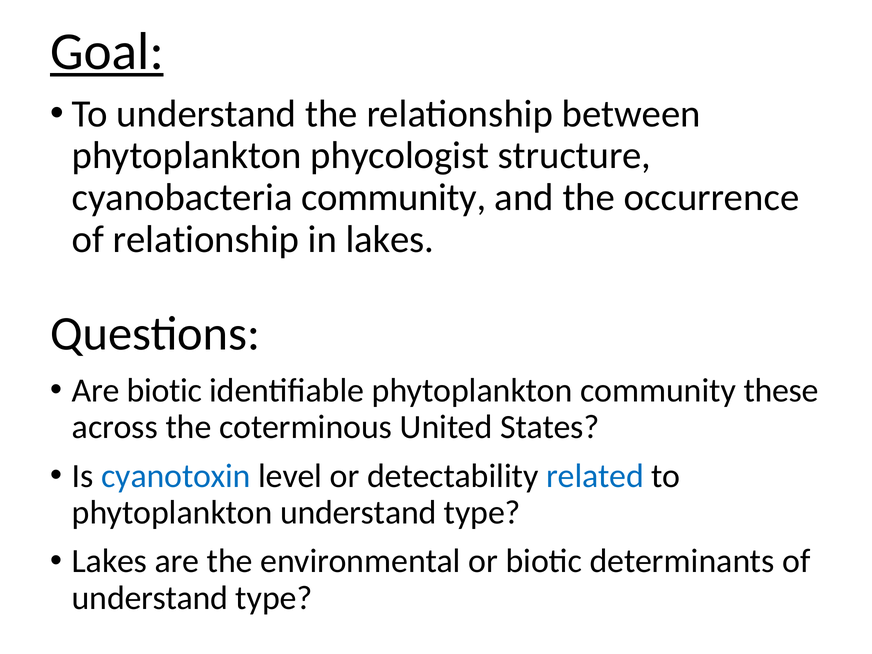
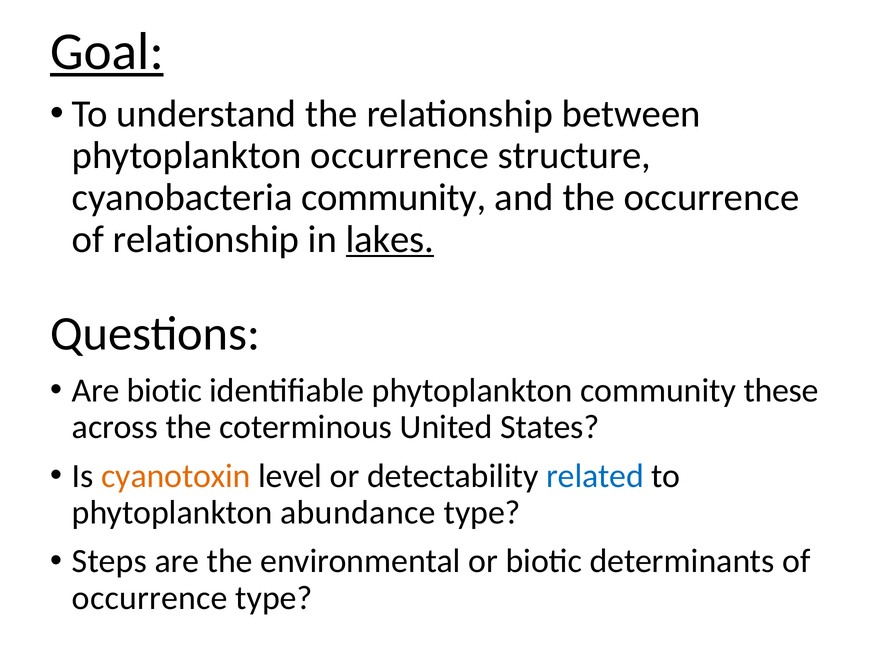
phytoplankton phycologist: phycologist -> occurrence (400, 156)
lakes underline: none -> present (390, 239)
cyanotoxin colour: blue -> orange (176, 476)
phytoplankton understand: understand -> abundance (358, 513)
Lakes: Lakes -> Steps (109, 561)
understand: understand -> occurrence (150, 598)
